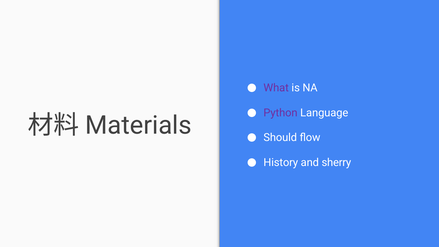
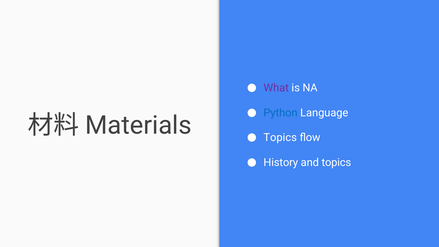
Python colour: purple -> blue (281, 113)
Should: Should -> Topics (280, 138)
and sherry: sherry -> topics (336, 163)
